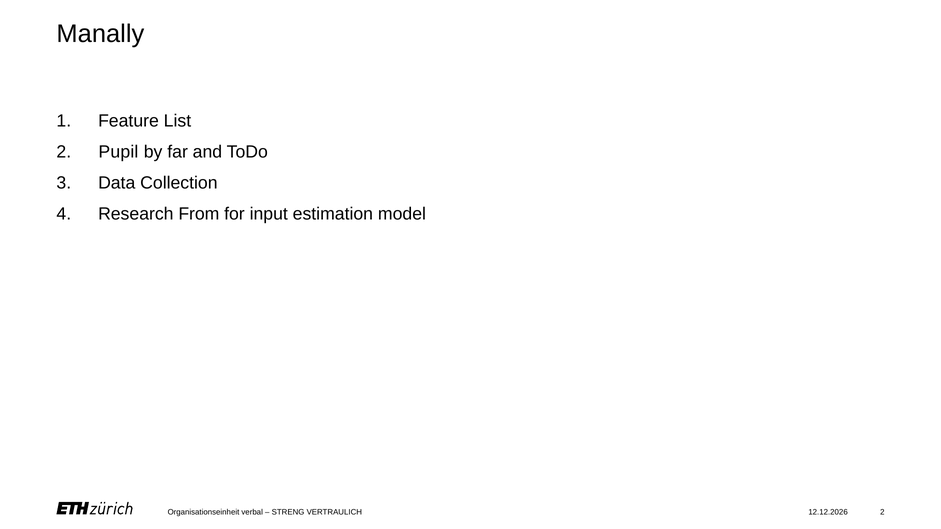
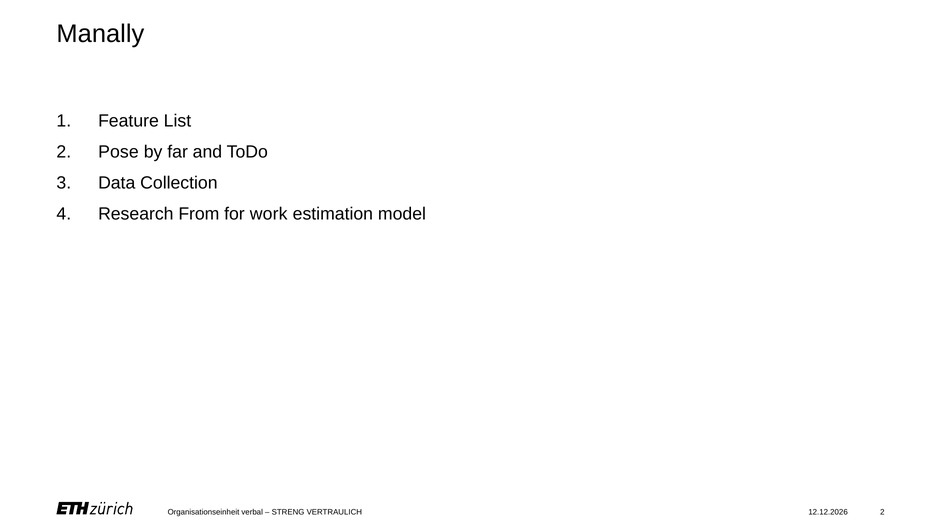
Pupil: Pupil -> Pose (118, 152)
input: input -> work (269, 214)
